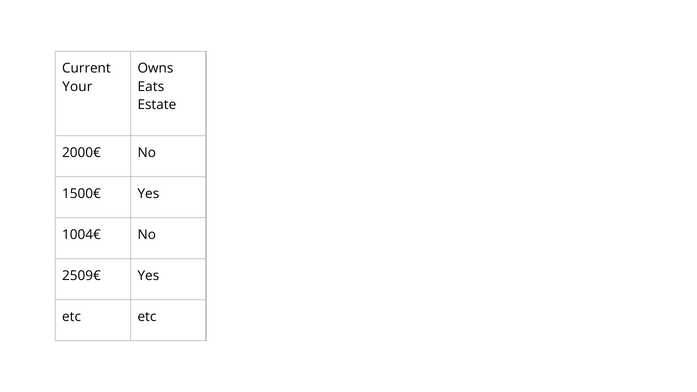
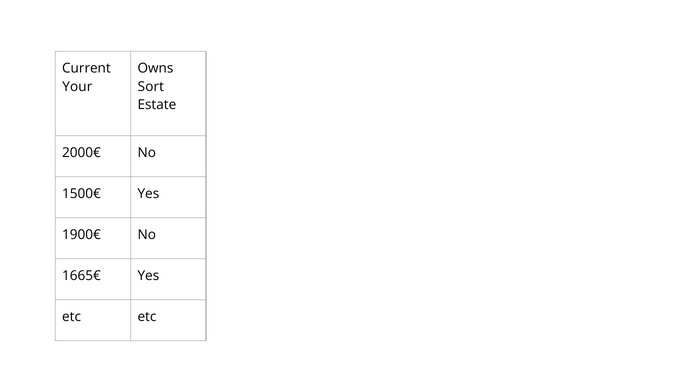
Eats: Eats -> Sort (151, 87)
1004€: 1004€ -> 1900€ (81, 235)
2509€: 2509€ -> 1665€ (81, 276)
